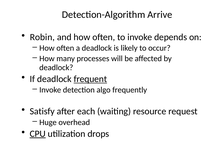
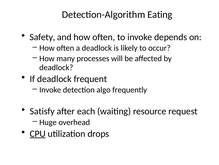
Arrive: Arrive -> Eating (160, 14)
Robin: Robin -> Safety (42, 37)
frequent underline: present -> none (90, 79)
